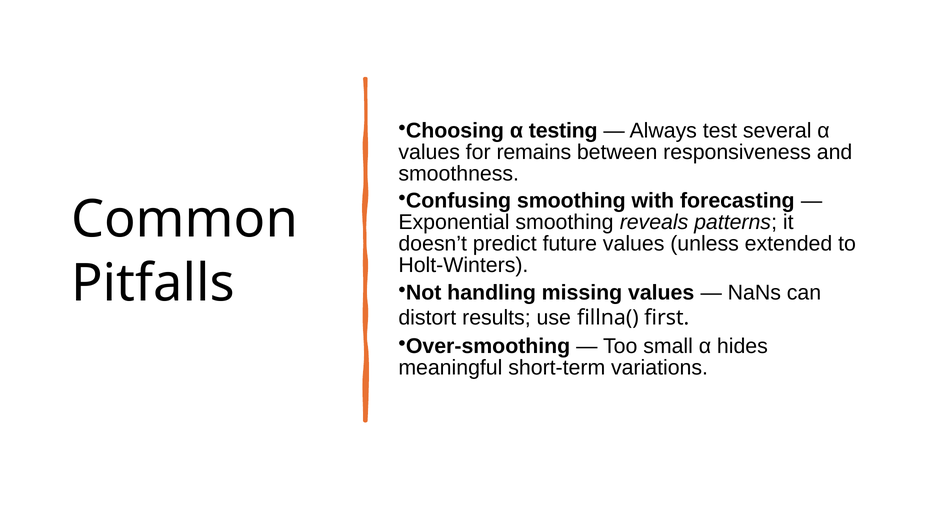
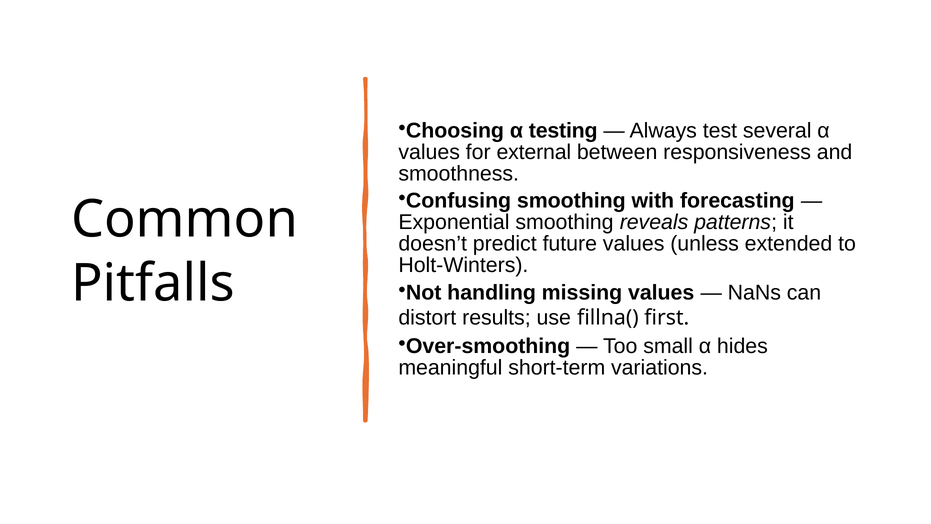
remains: remains -> external (534, 152)
